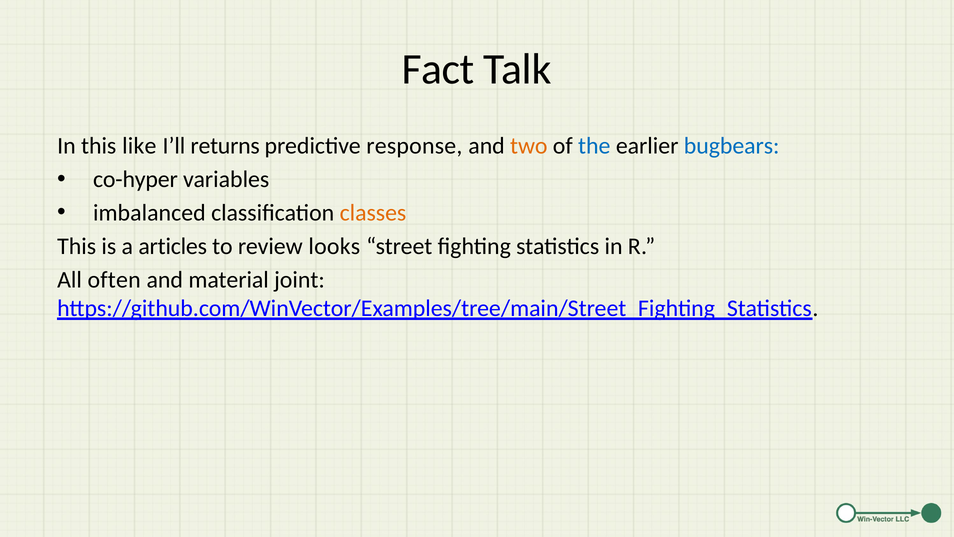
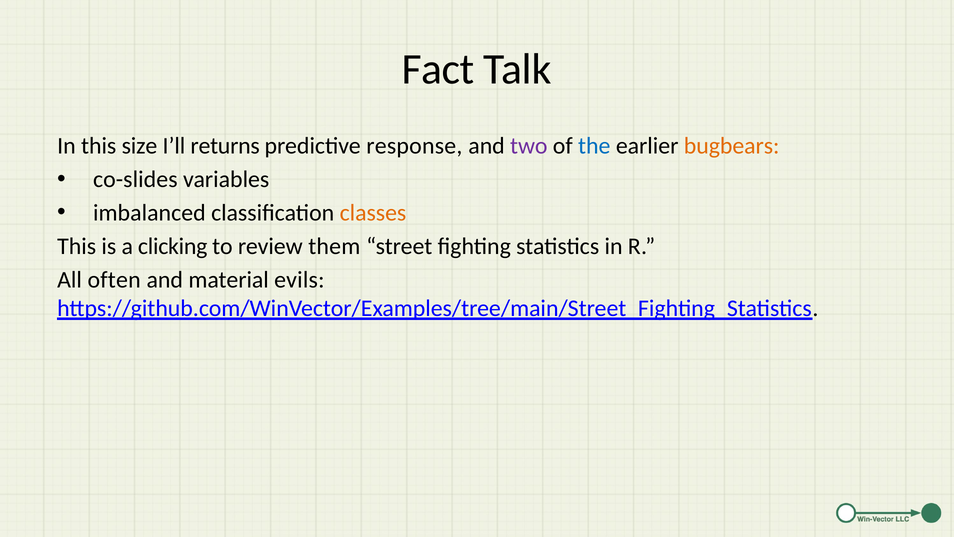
like: like -> size (139, 146)
two colour: orange -> purple (529, 146)
bugbears colour: blue -> orange (732, 146)
co-hyper: co-hyper -> co-slides (135, 179)
articles: articles -> clicking (173, 246)
looks: looks -> them (334, 246)
joint: joint -> evils (299, 280)
